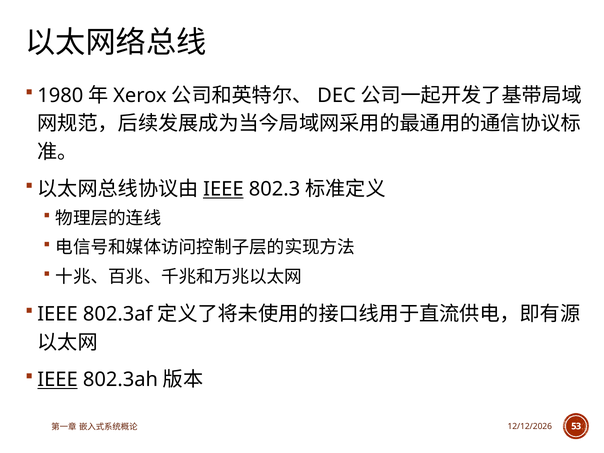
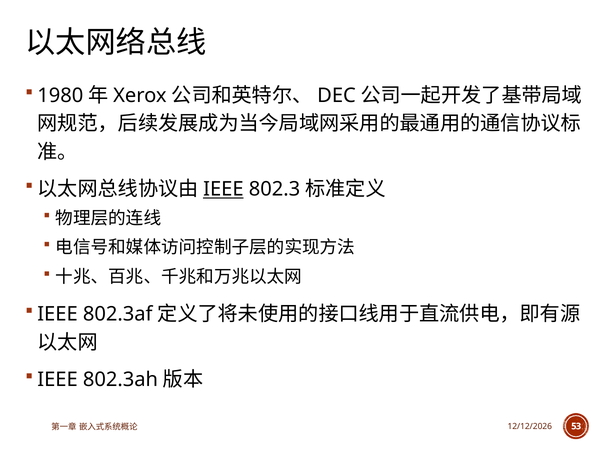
IEEE underline: present -> none (58, 380)
